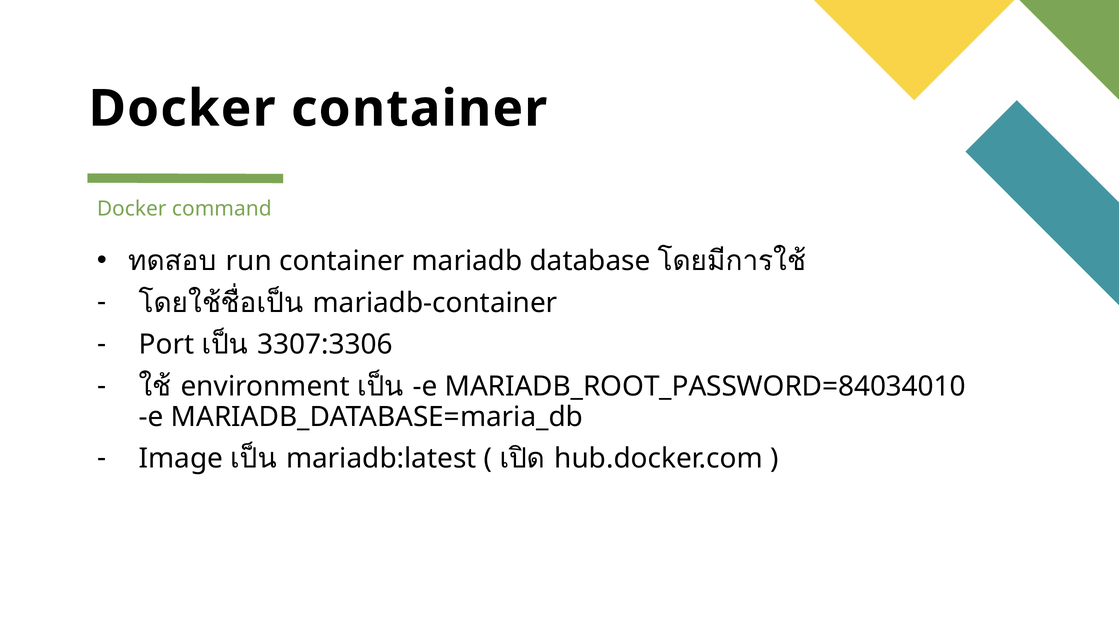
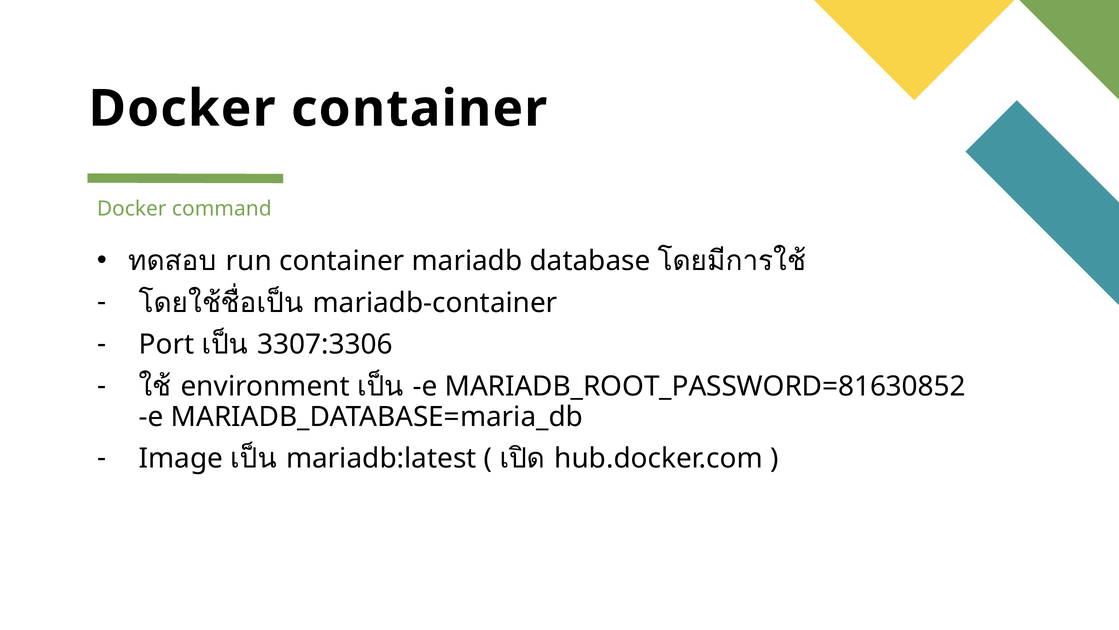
MARIADB_ROOT_PASSWORD=84034010: MARIADB_ROOT_PASSWORD=84034010 -> MARIADB_ROOT_PASSWORD=81630852 (705, 386)
